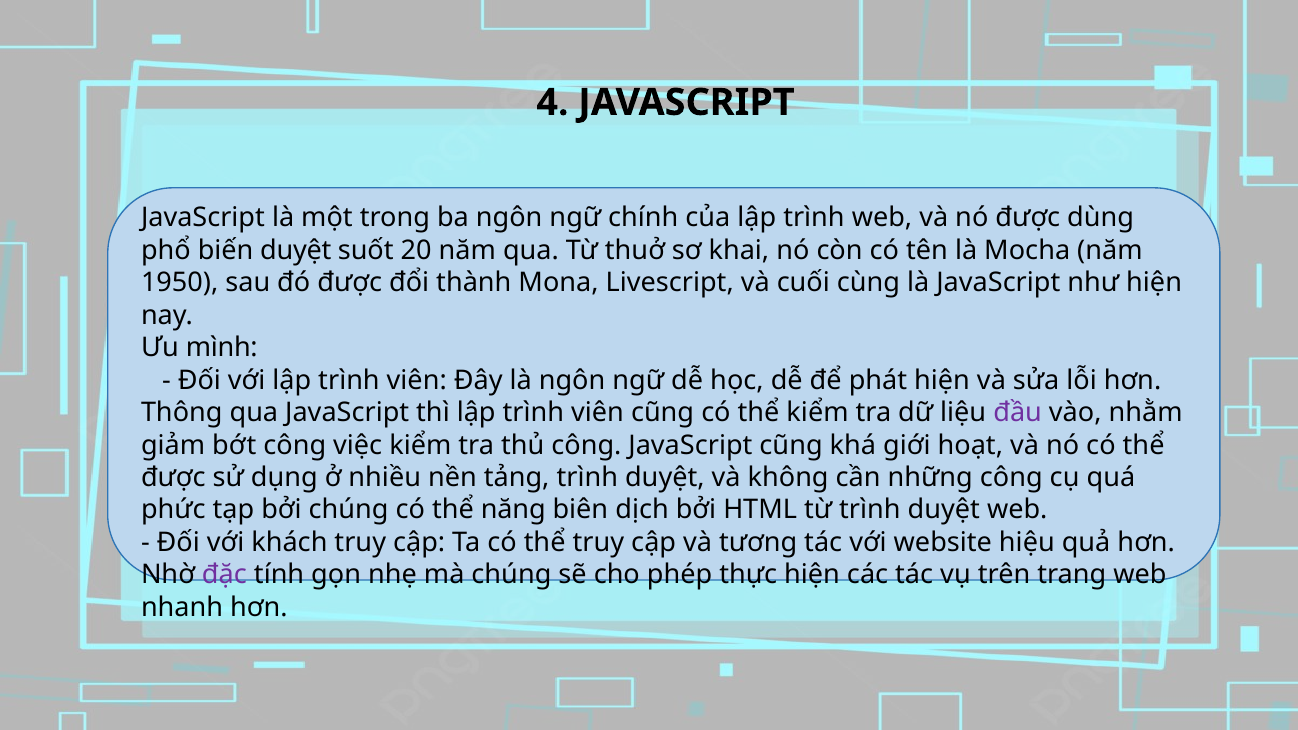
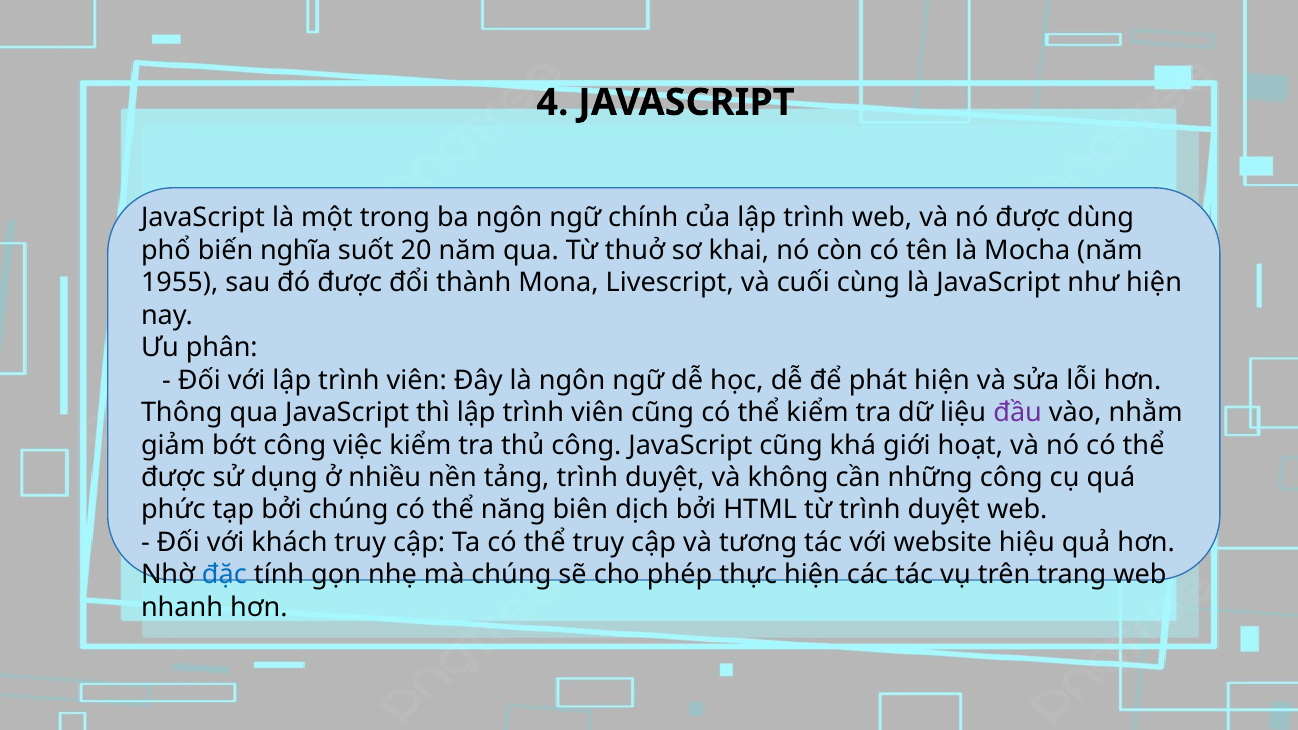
biến duyệt: duyệt -> nghĩa (296, 250)
1950: 1950 -> 1955 (180, 283)
mình: mình -> phân (222, 348)
đặc colour: purple -> blue (224, 575)
